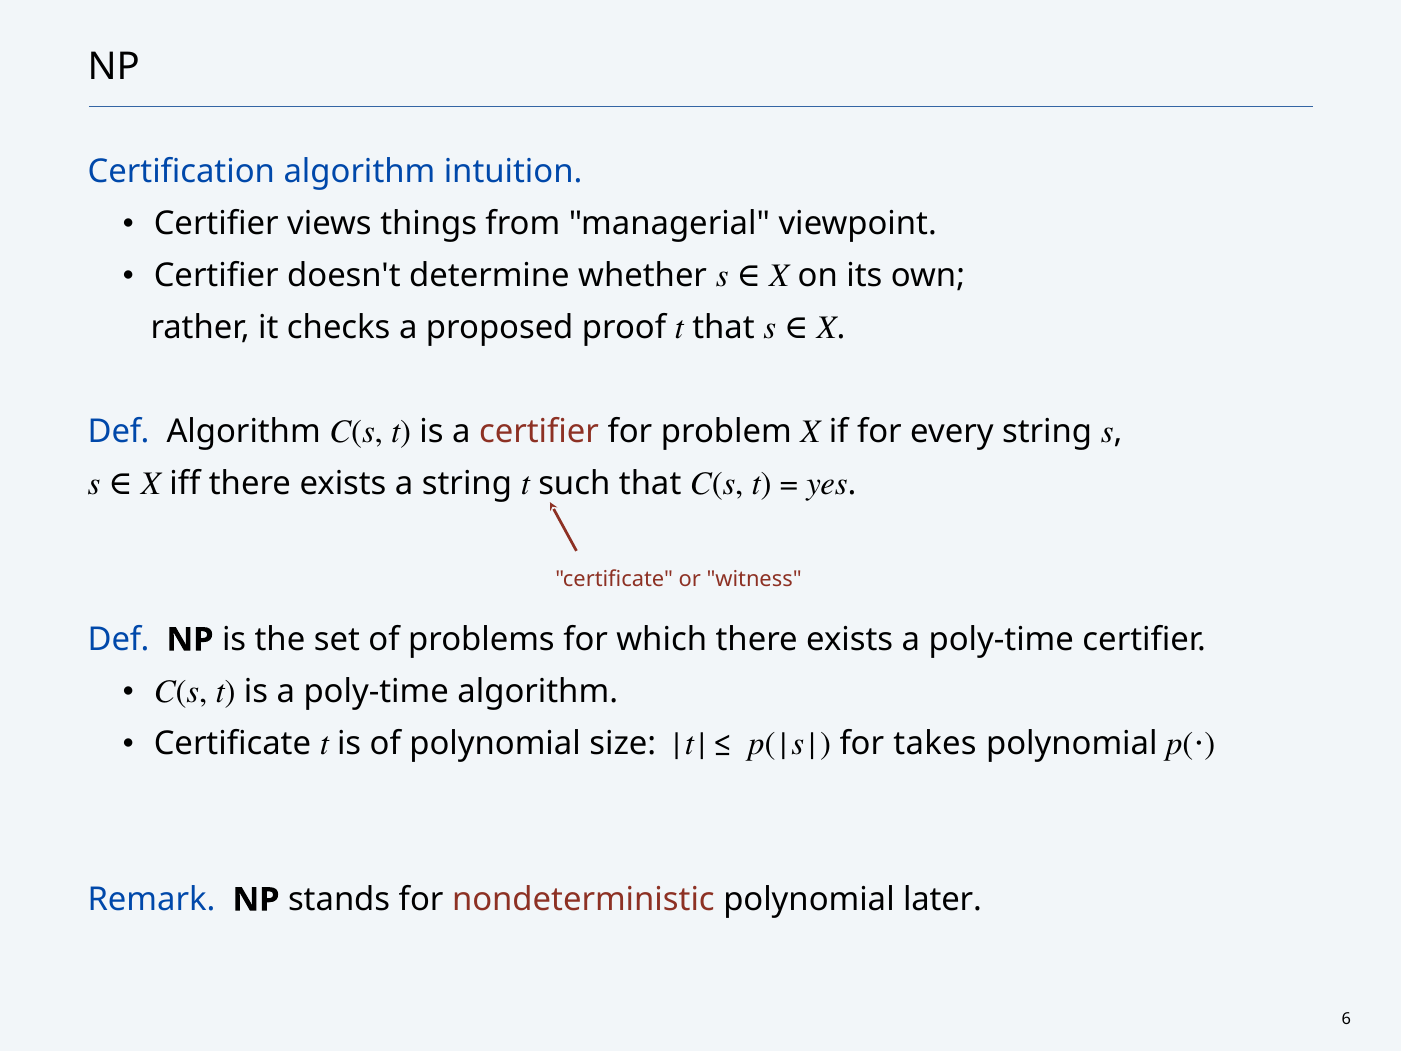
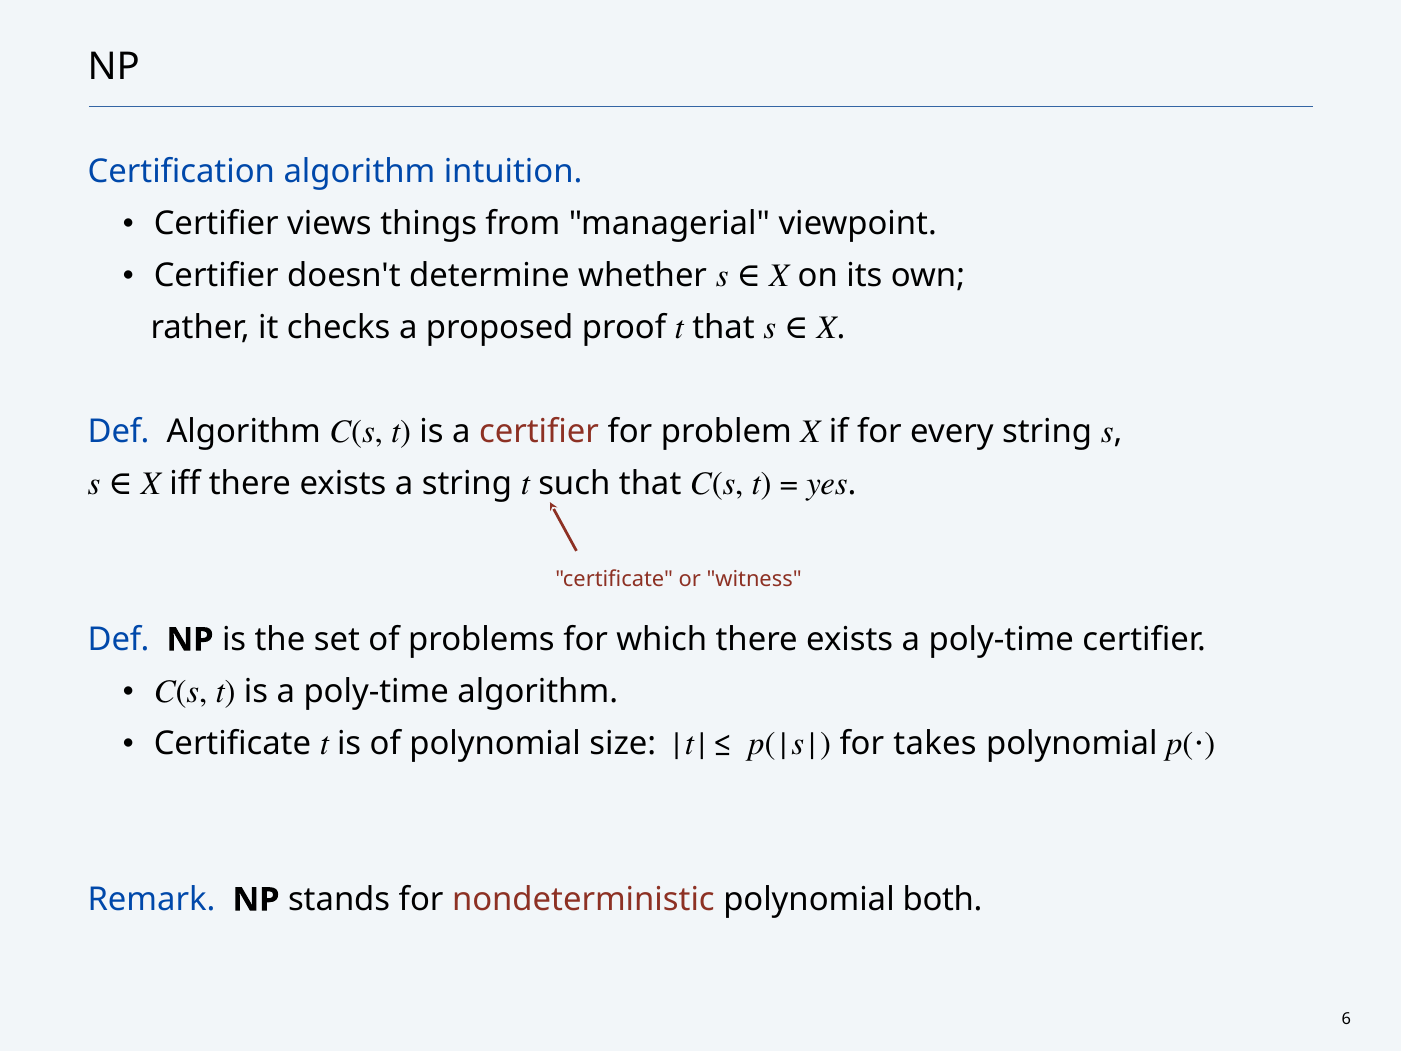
later: later -> both (943, 900)
